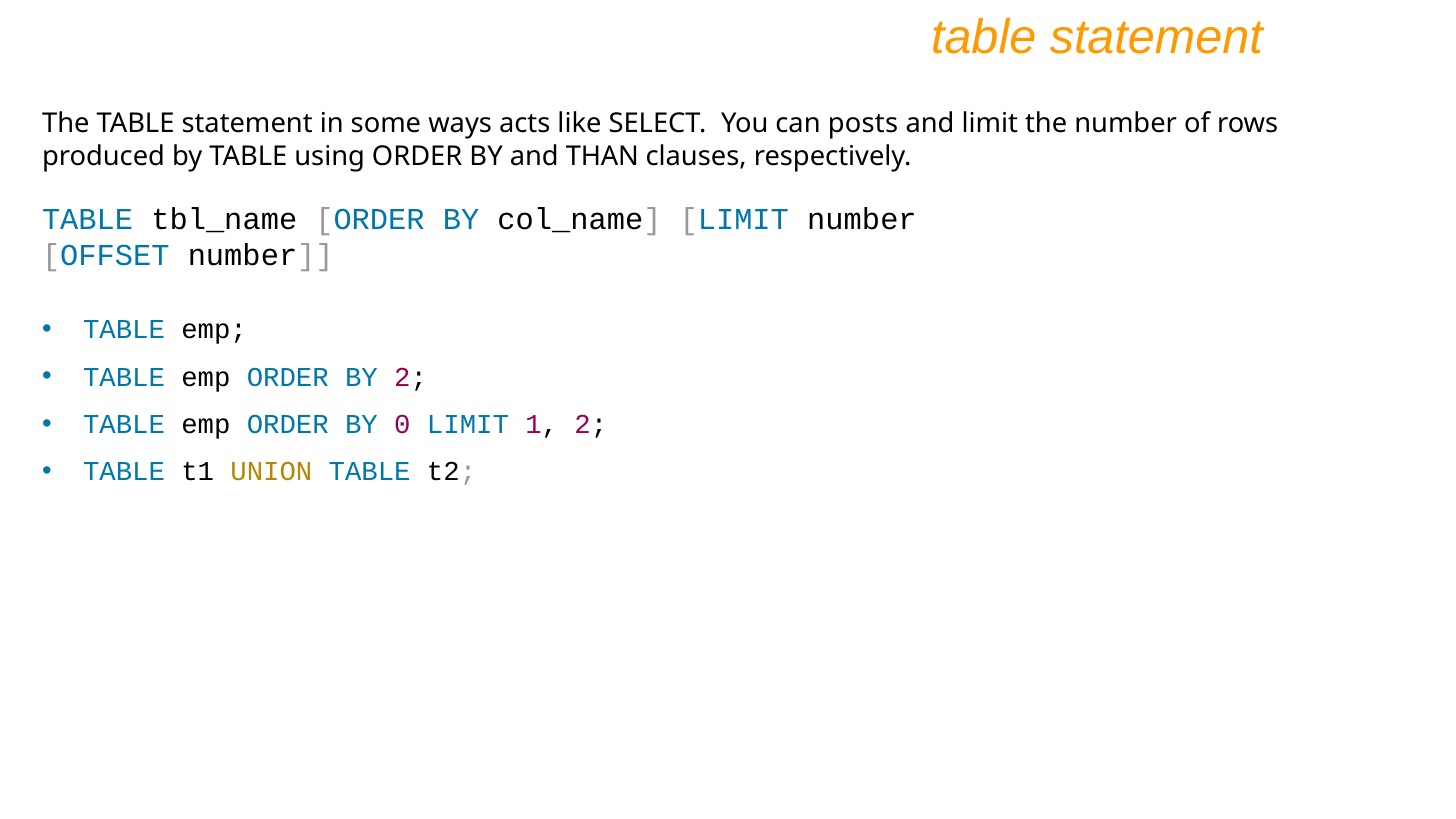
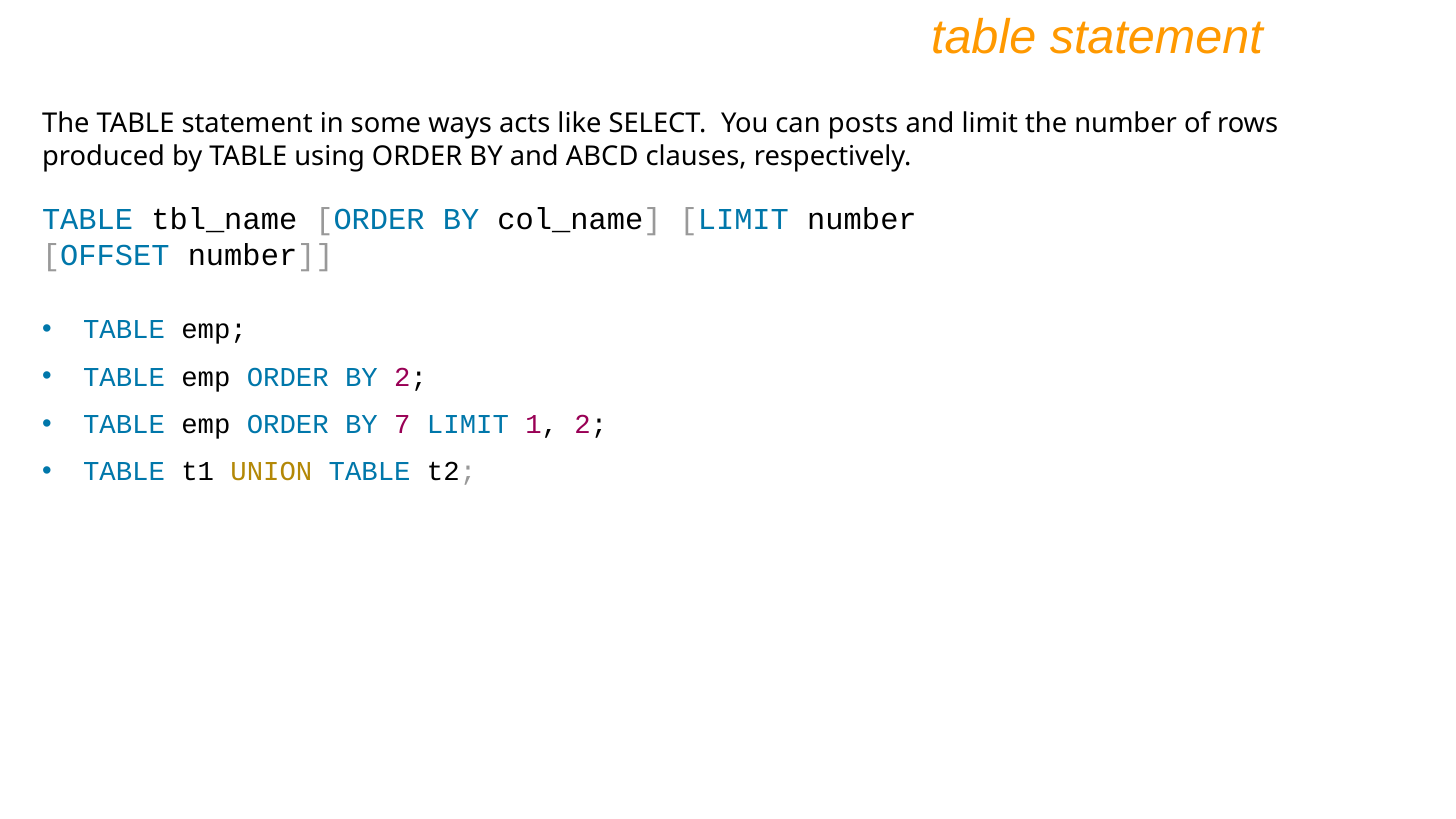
THAN: THAN -> ABCD (602, 156)
0: 0 -> 7 (402, 425)
